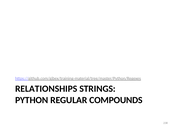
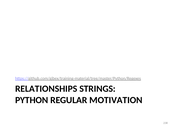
COMPOUNDS: COMPOUNDS -> MOTIVATION (116, 100)
